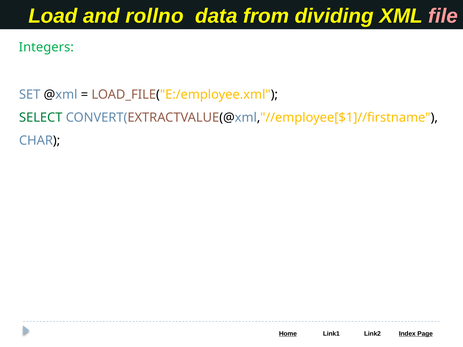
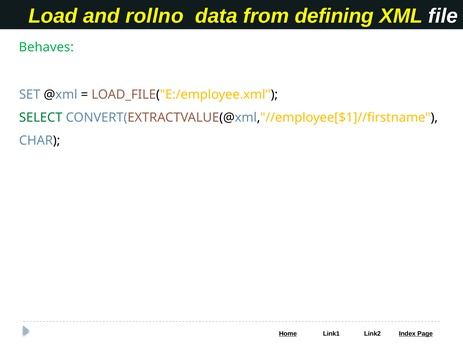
dividing: dividing -> defining (334, 16)
file colour: pink -> white (443, 16)
Integers: Integers -> Behaves (46, 47)
